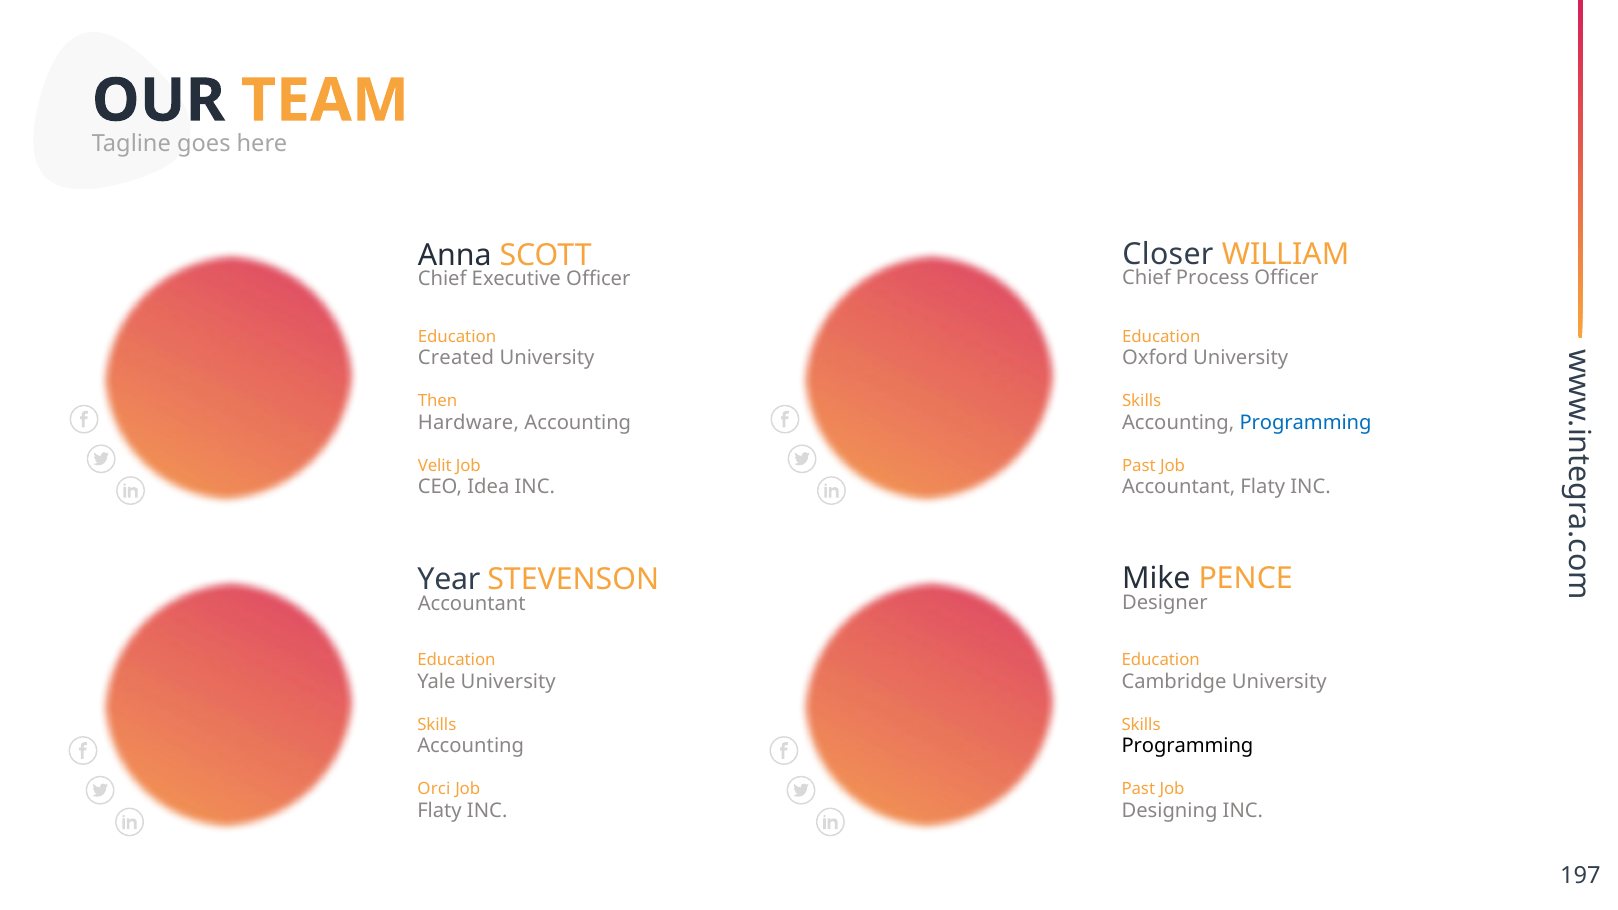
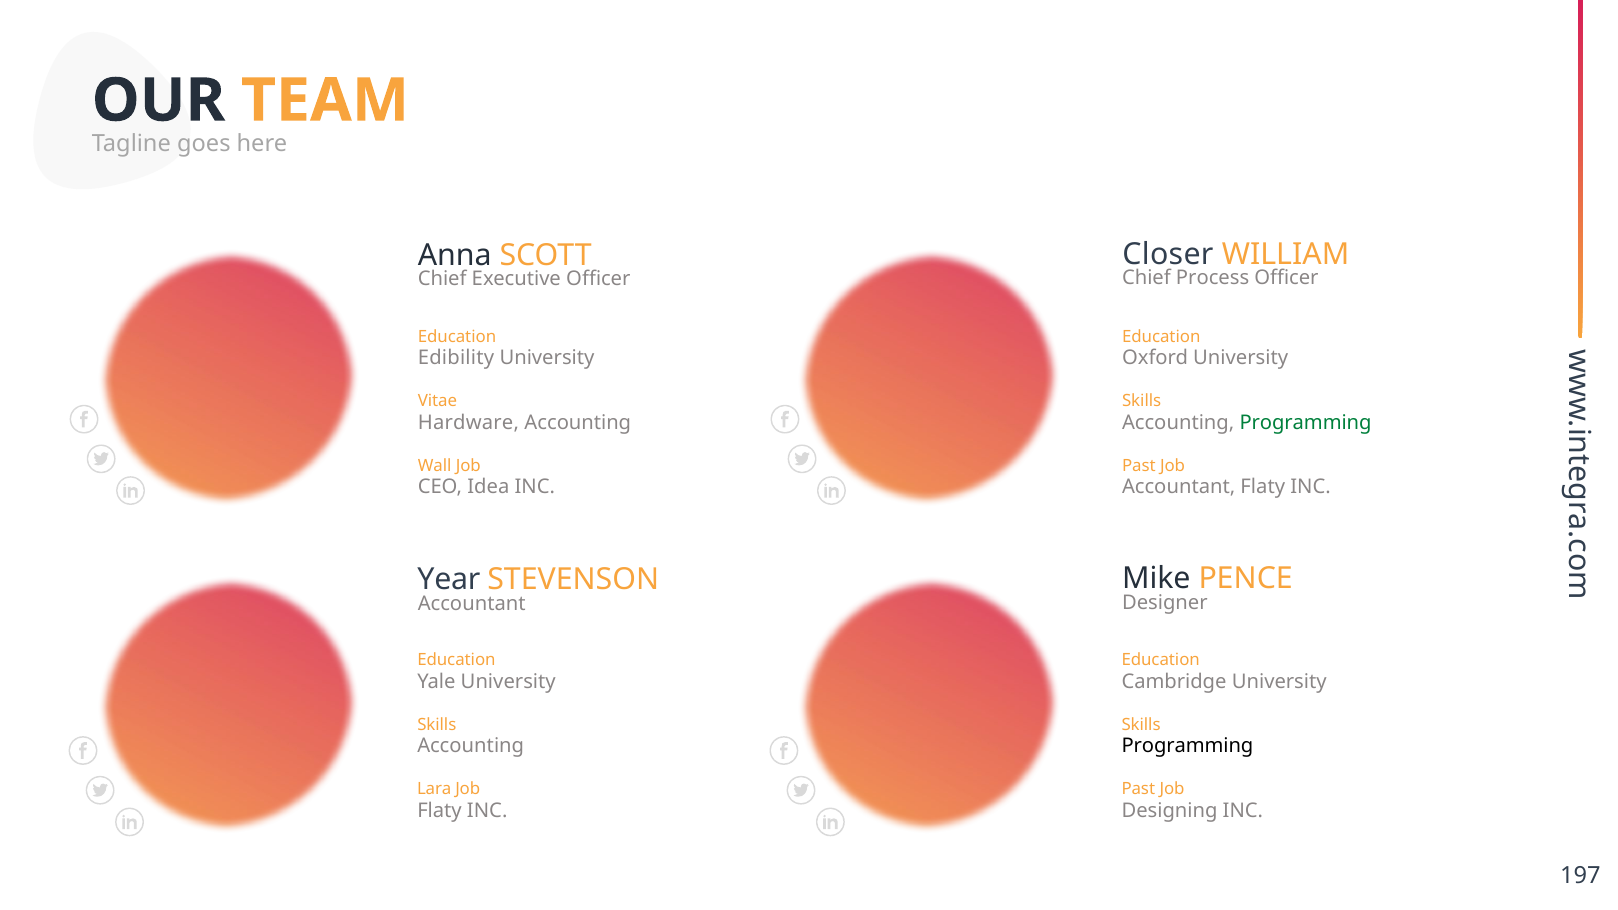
Created: Created -> Edibility (456, 358)
Then: Then -> Vitae (437, 401)
Programming colour: blue -> green (1306, 422)
Velit: Velit -> Wall (435, 466)
Orci: Orci -> Lara (434, 789)
